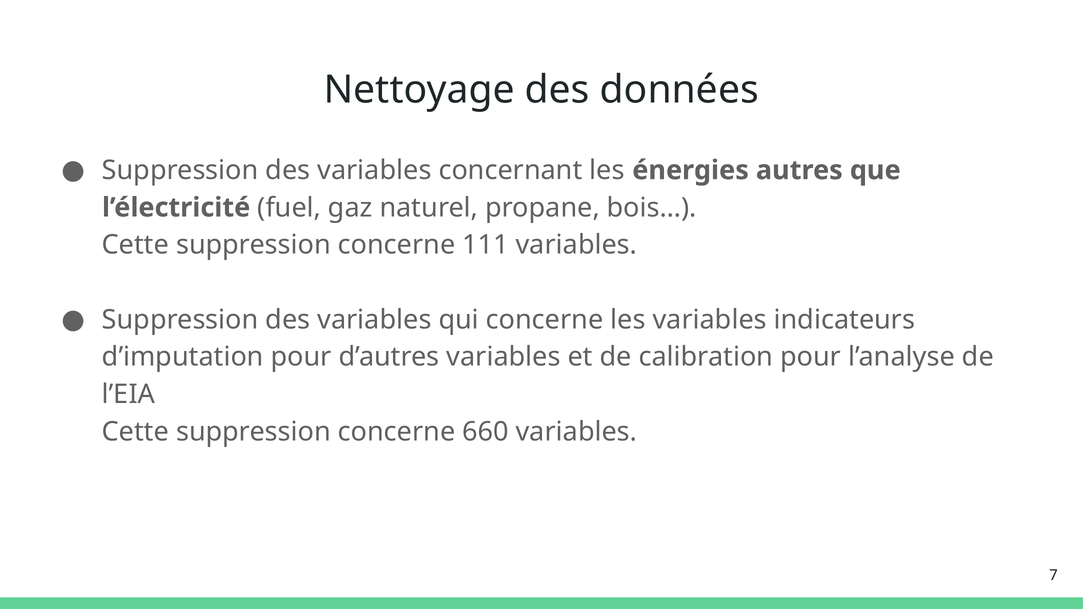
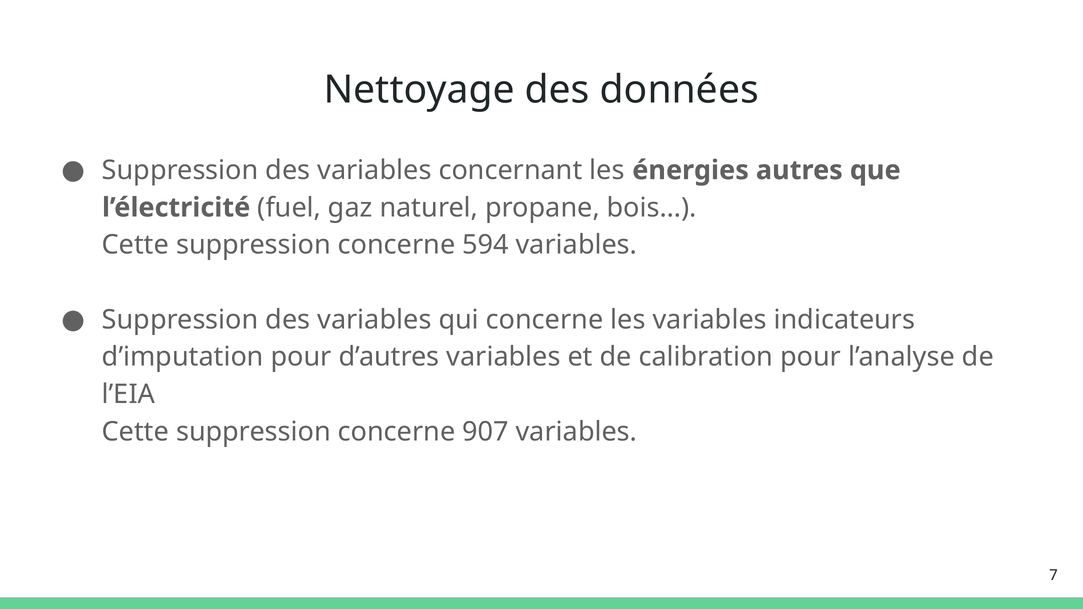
111: 111 -> 594 (486, 245)
660: 660 -> 907 (486, 432)
